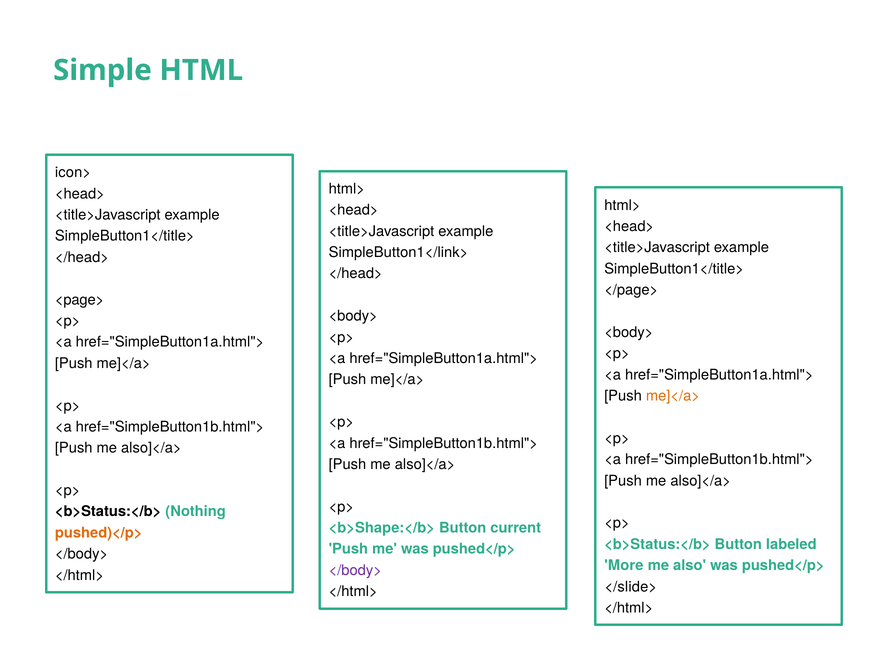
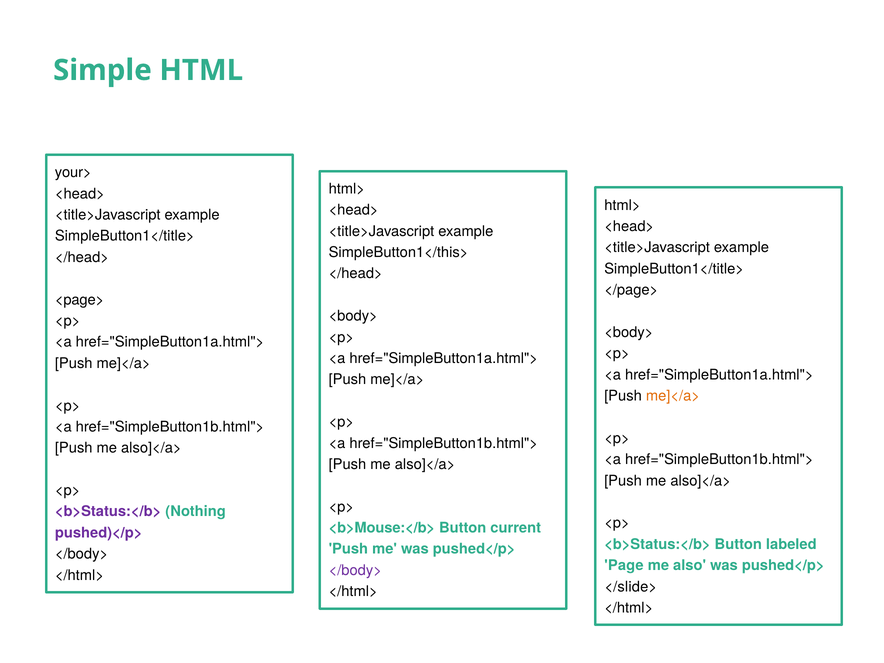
icon>: icon> -> your> (73, 172)
SimpleButton1</link>: SimpleButton1</link> -> SimpleButton1</this> (399, 252)
<b>Status:</b> colour: black -> purple (108, 512)
<b>Shape:</b>: <b>Shape:</b> -> <b>Mouse:</b> (382, 528)
pushed)</p> colour: orange -> purple (99, 533)
More: More -> Page (624, 565)
